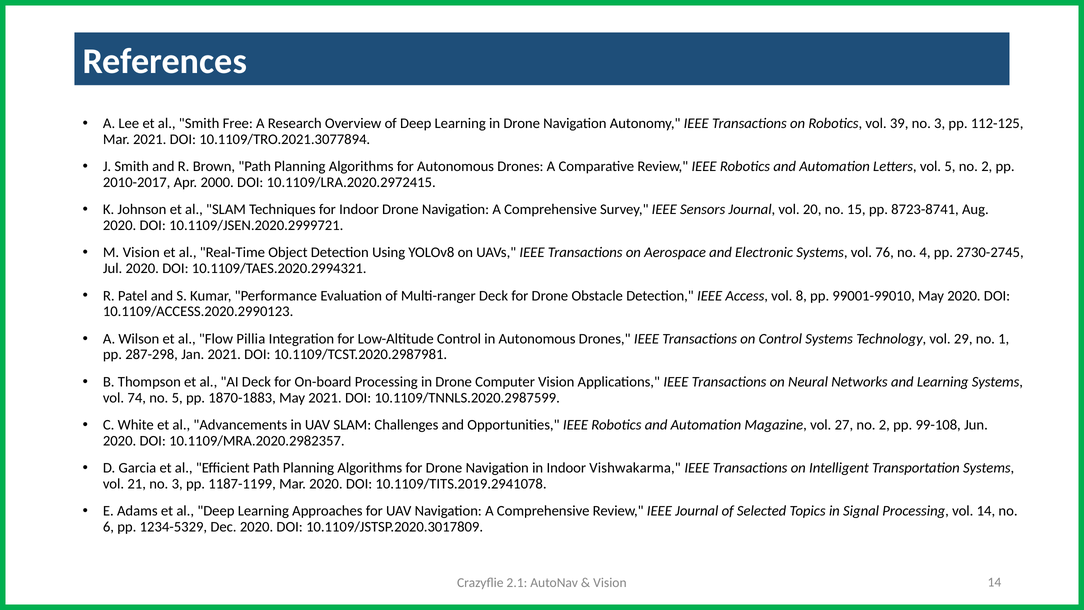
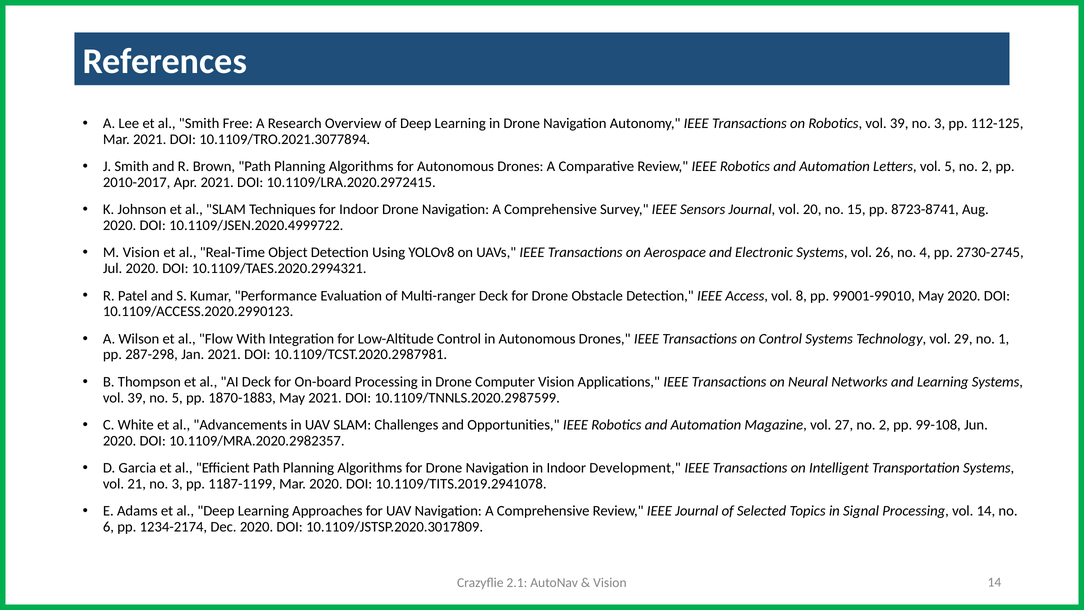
Apr 2000: 2000 -> 2021 (217, 182)
10.1109/JSEN.2020.2999721: 10.1109/JSEN.2020.2999721 -> 10.1109/JSEN.2020.4999722 (256, 225)
76: 76 -> 26 (885, 252)
Pillia: Pillia -> With (251, 339)
74: 74 -> 39 (137, 398)
Vishwakarma: Vishwakarma -> Development (635, 468)
1234-5329: 1234-5329 -> 1234-2174 (173, 527)
